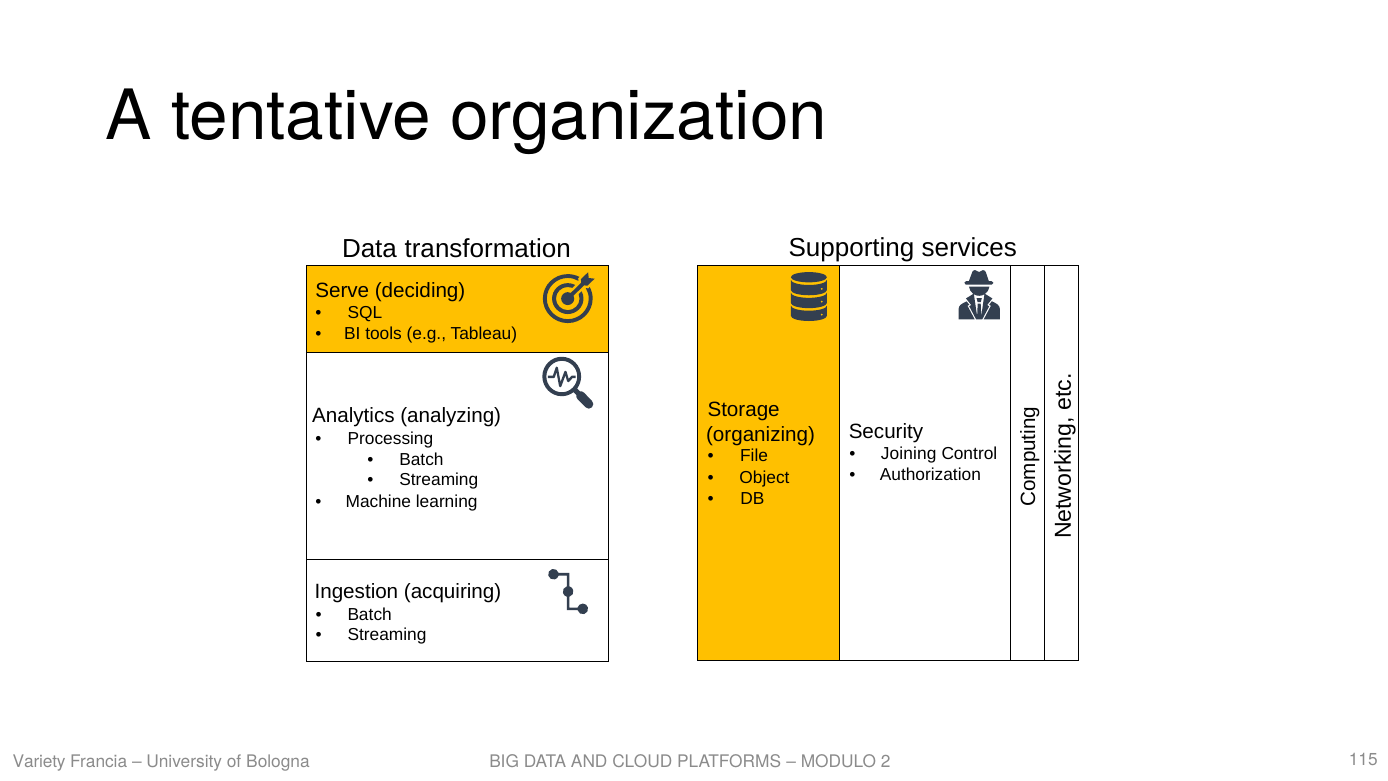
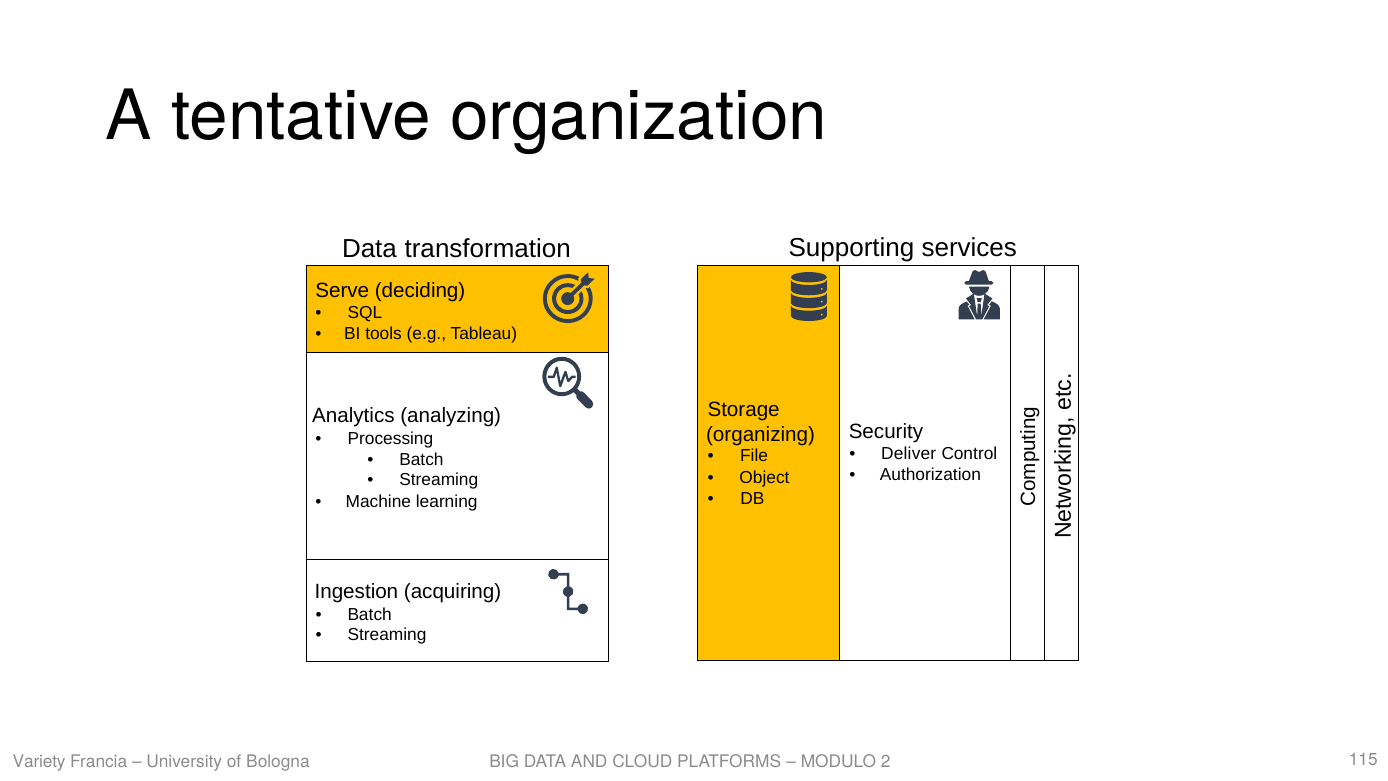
Joining: Joining -> Deliver (909, 454)
